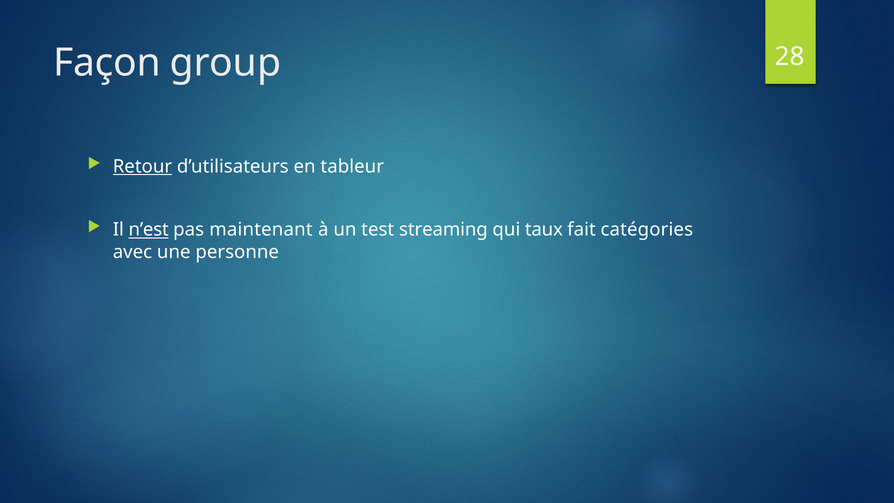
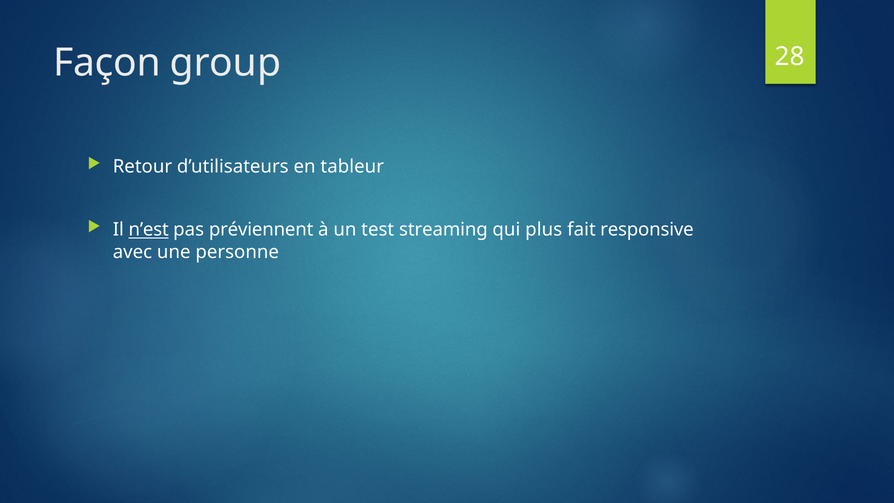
Retour underline: present -> none (142, 166)
maintenant: maintenant -> préviennent (261, 230)
taux: taux -> plus (544, 230)
catégories: catégories -> responsive (647, 230)
